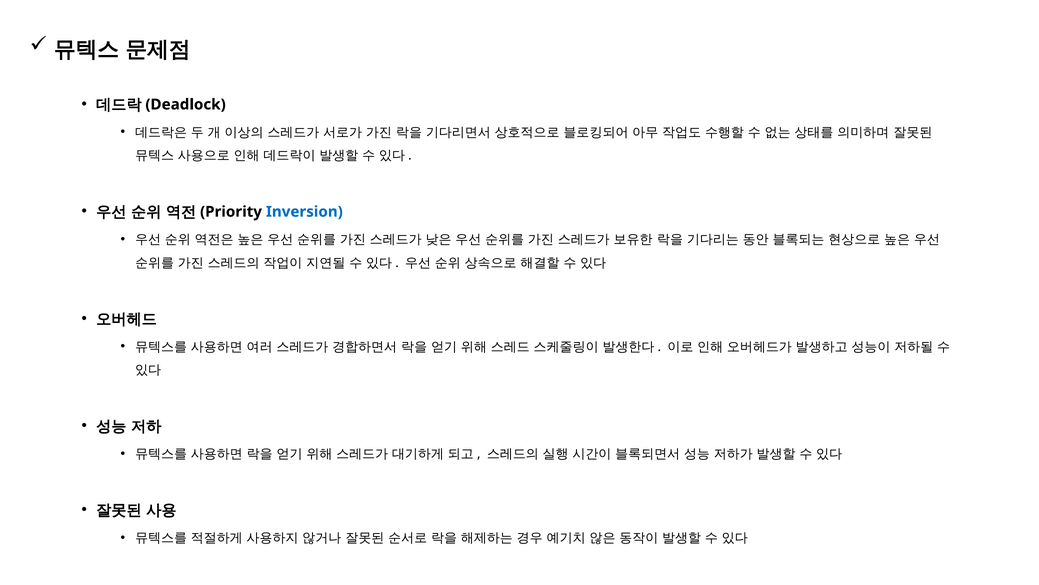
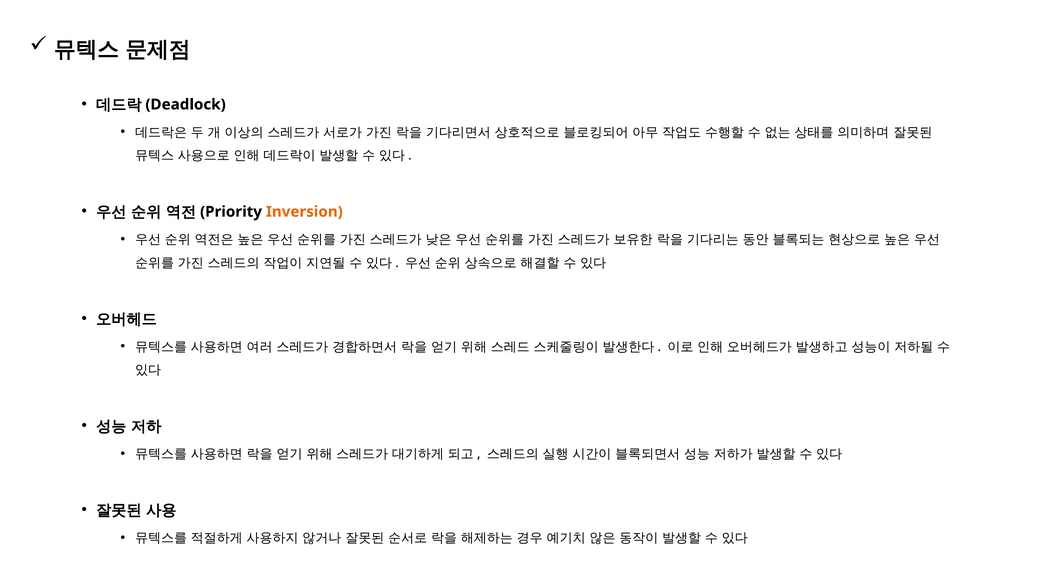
Inversion colour: blue -> orange (304, 212)
